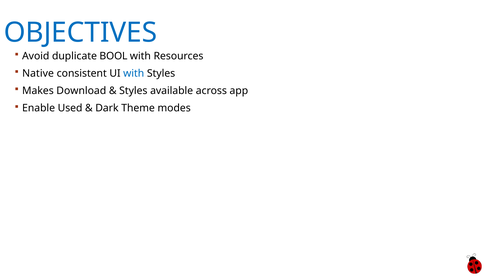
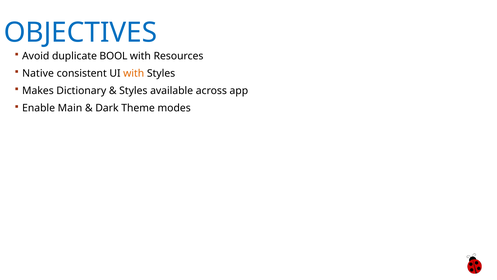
with colour: blue -> orange (134, 73)
Download: Download -> Dictionary (81, 91)
Used: Used -> Main (70, 108)
